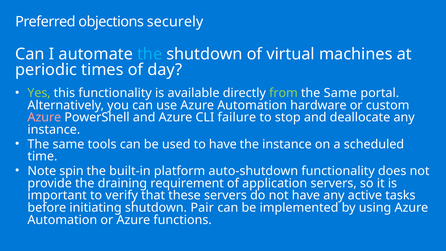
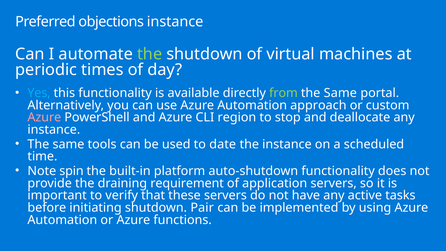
objections securely: securely -> instance (175, 22)
the colour: light blue -> light green (150, 54)
Yes colour: light green -> light blue (39, 93)
hardware: hardware -> approach (318, 105)
failure: failure -> region (237, 117)
to have: have -> date (223, 144)
